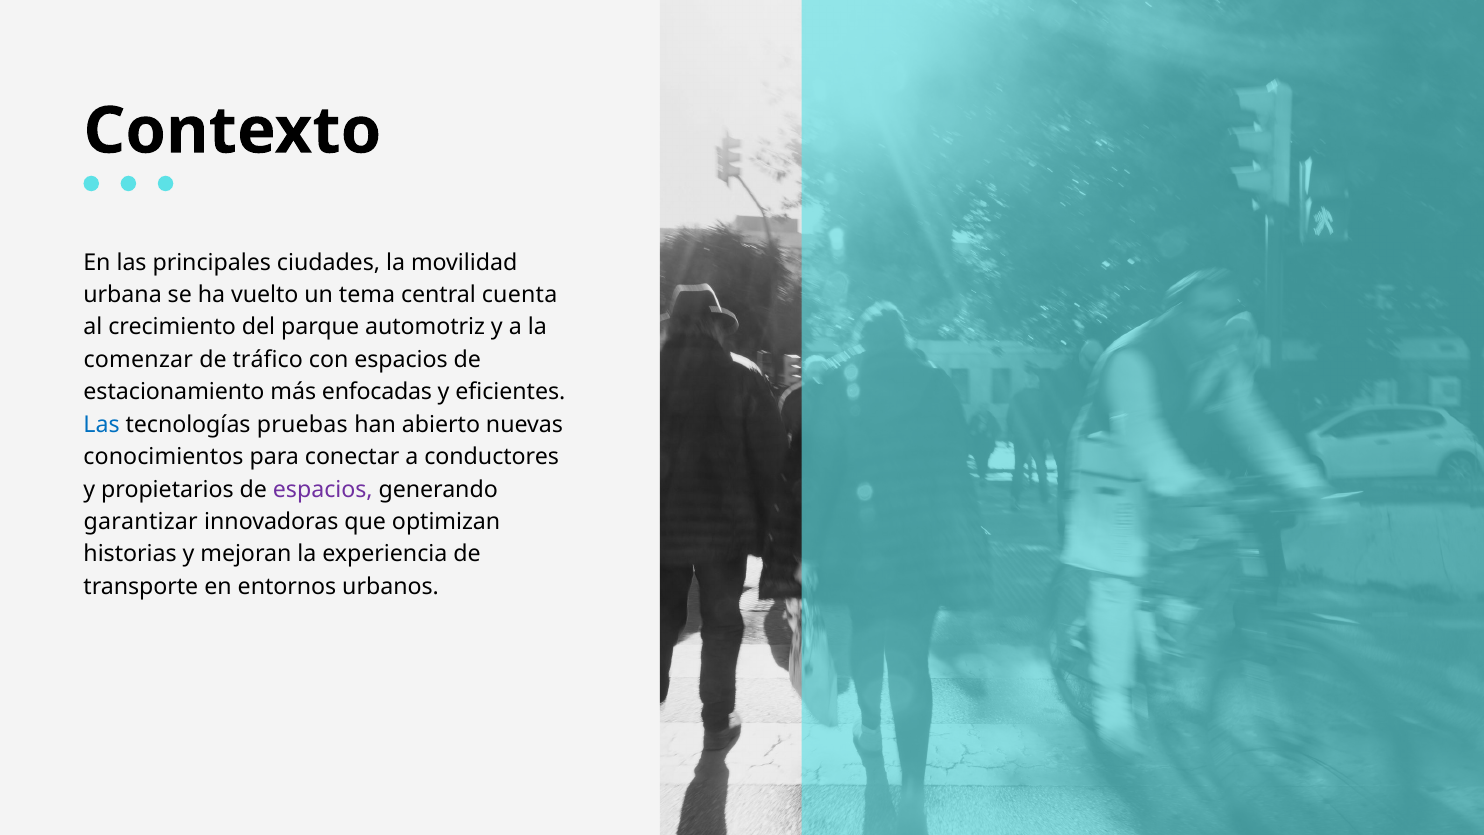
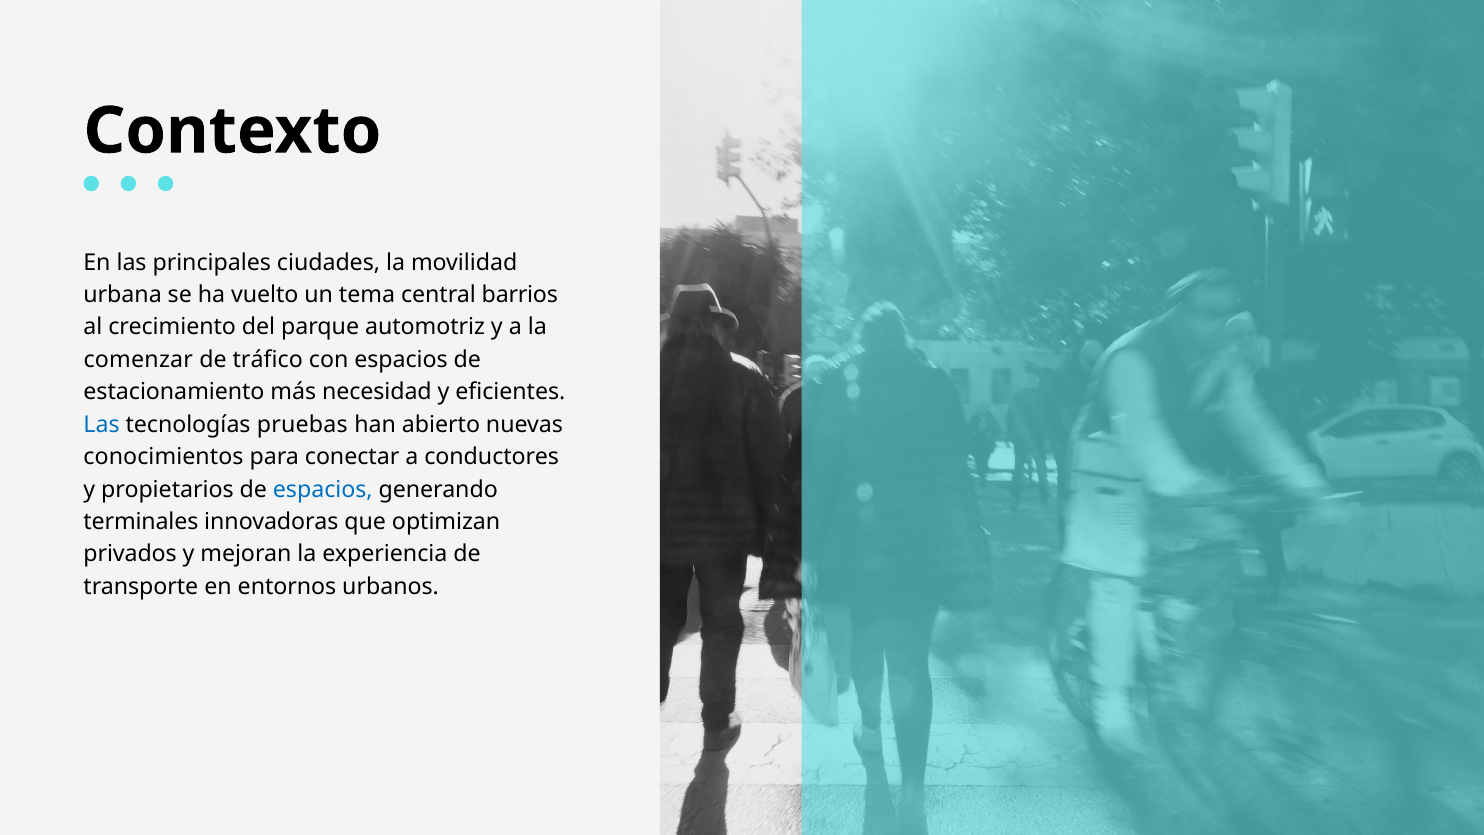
cuenta: cuenta -> barrios (520, 295)
enfocadas: enfocadas -> necesidad (377, 392)
espacios colour: purple -> blue (323, 489)
garantizar: garantizar -> terminales (141, 522)
historias: historias -> privados (130, 554)
